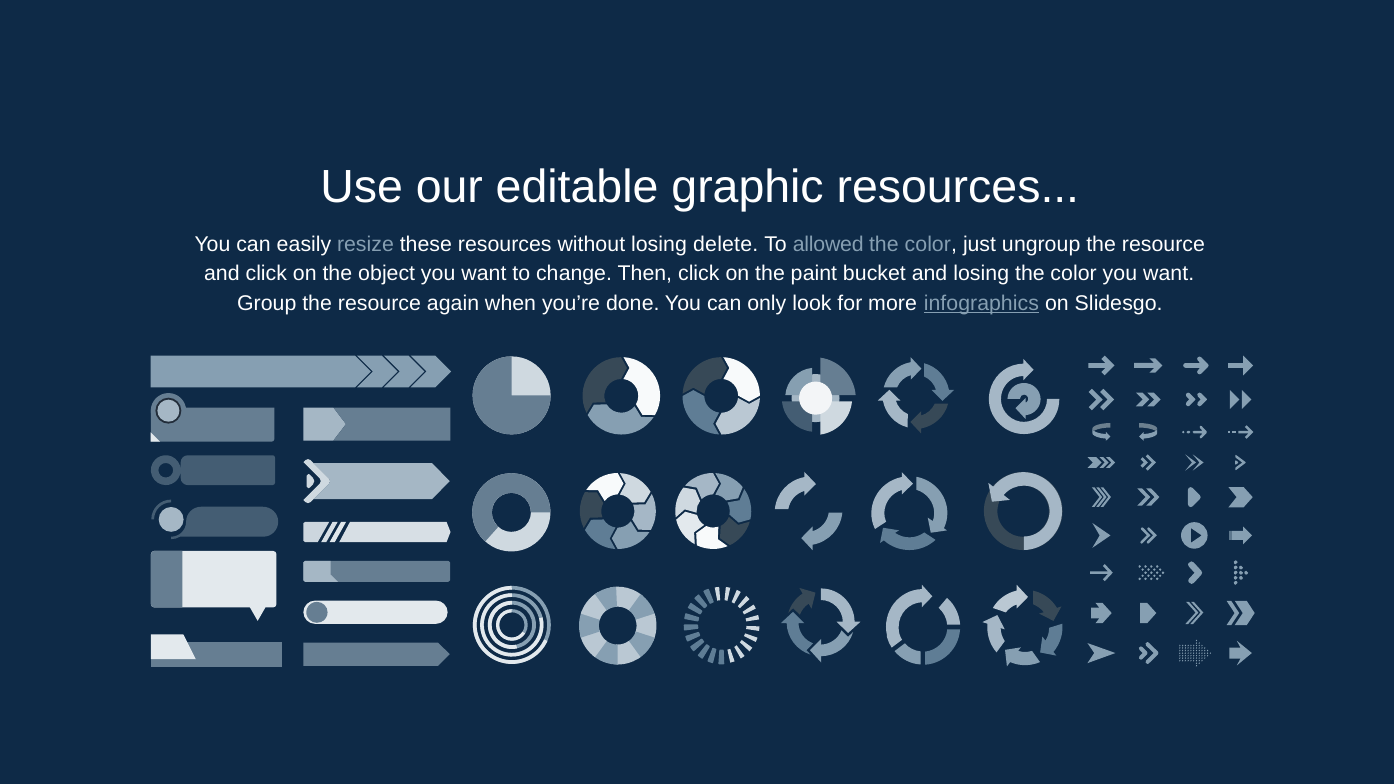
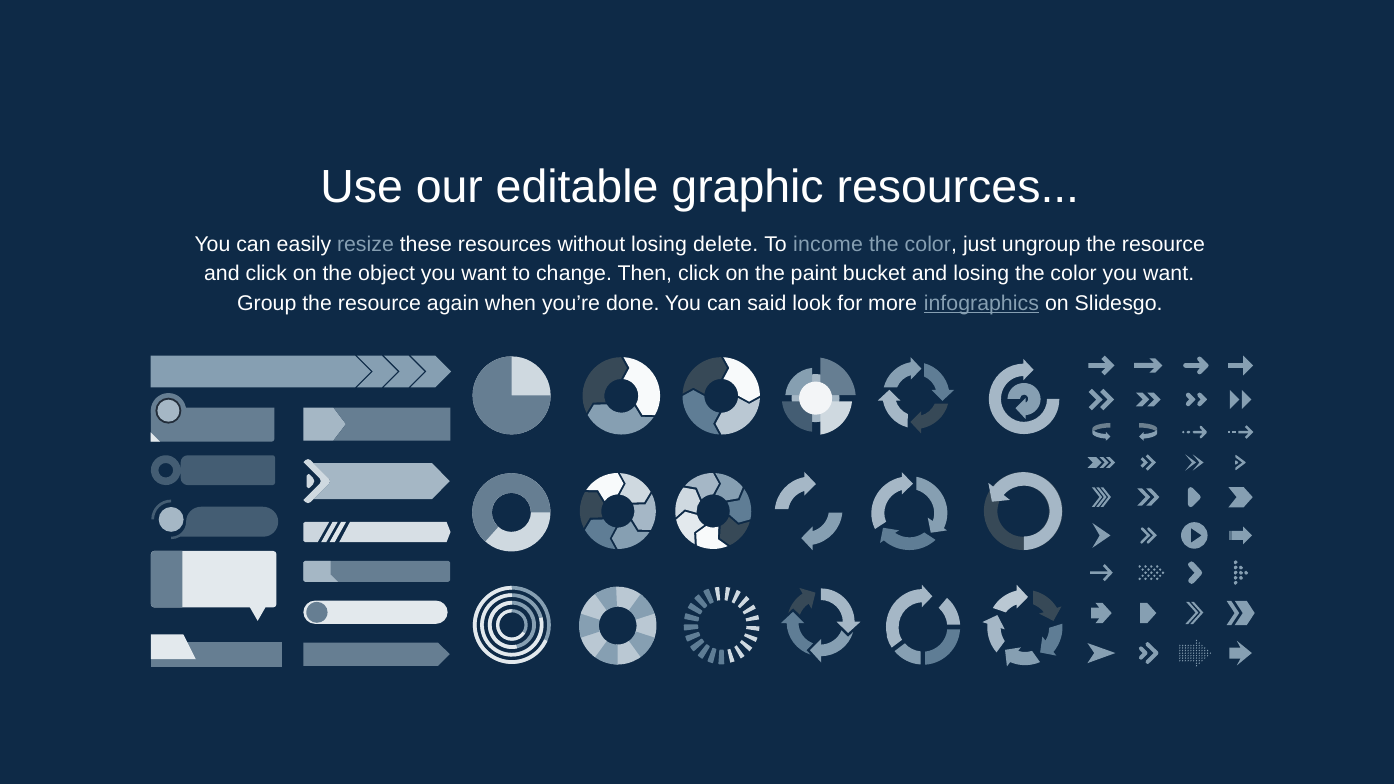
allowed: allowed -> income (828, 245)
only: only -> said (767, 303)
